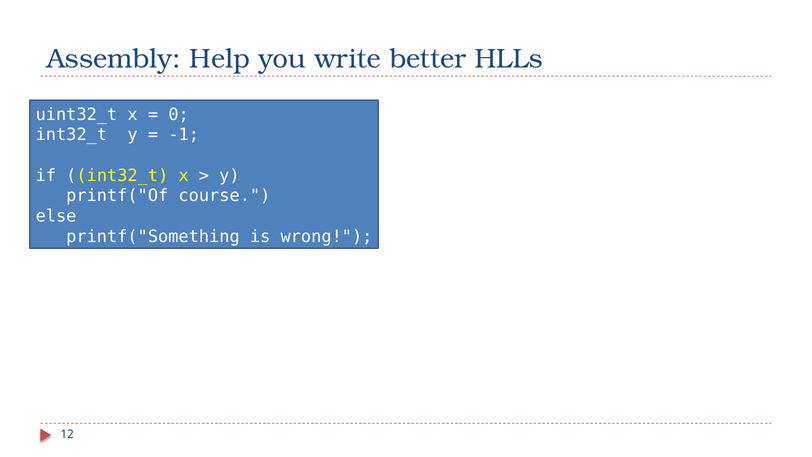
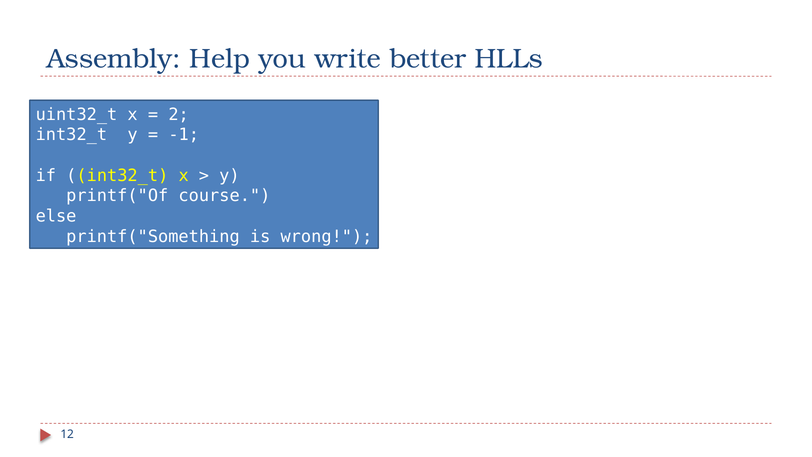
0: 0 -> 2 (179, 114)
